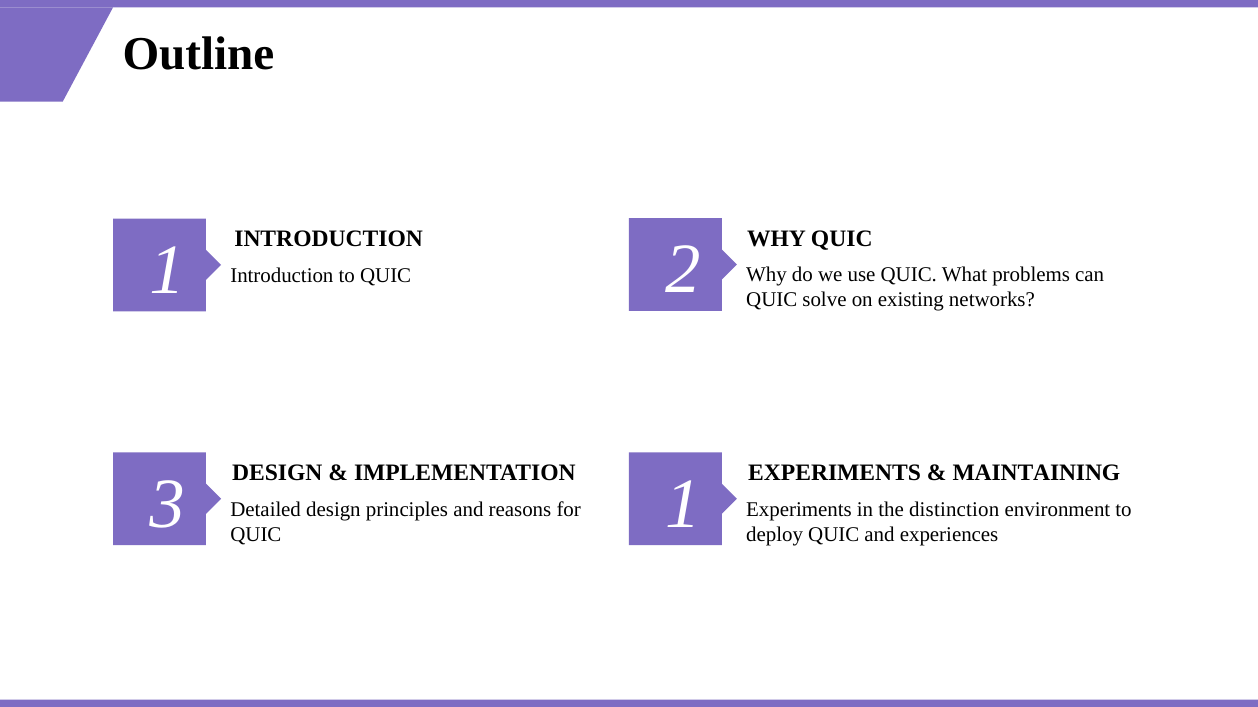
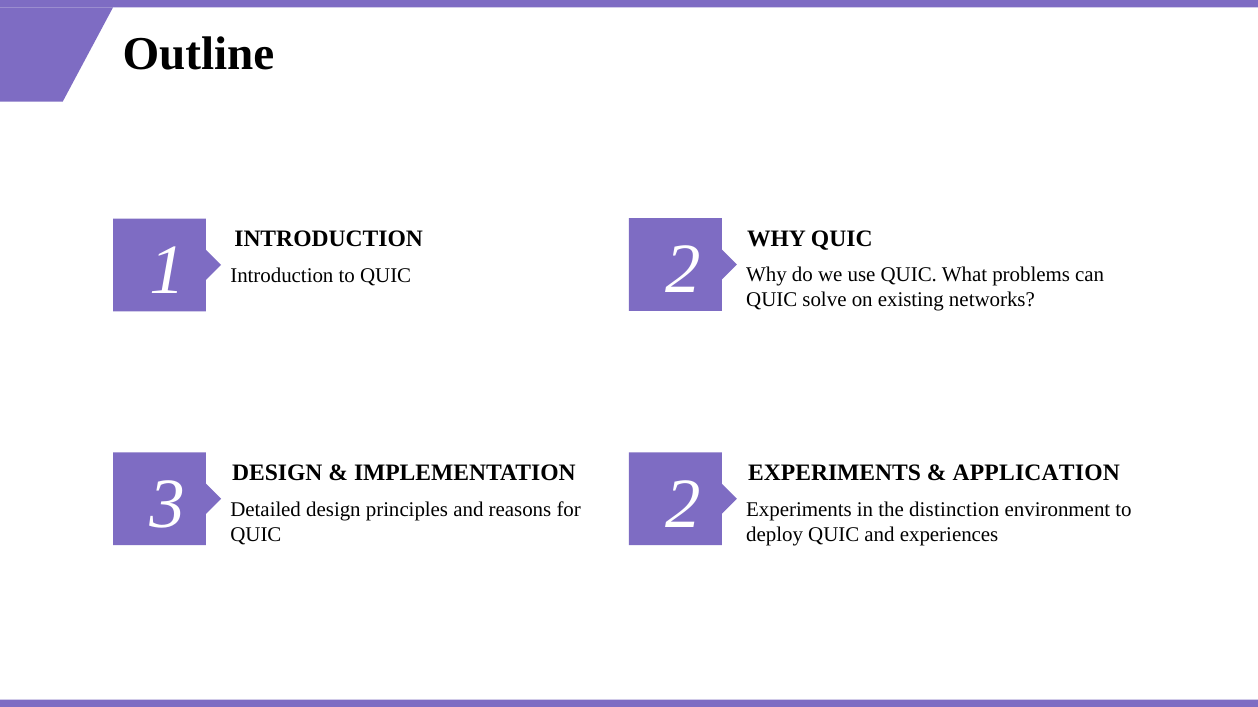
QUIC 1: 1 -> 2 (683, 504)
MAINTAINING: MAINTAINING -> APPLICATION (1036, 473)
